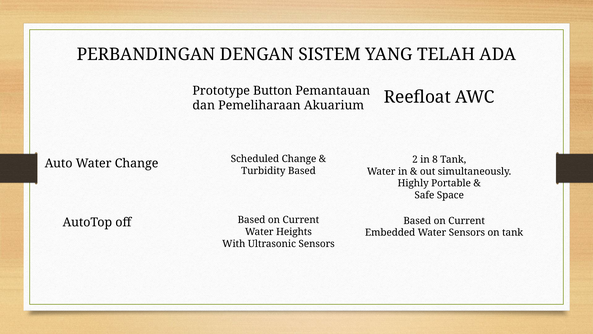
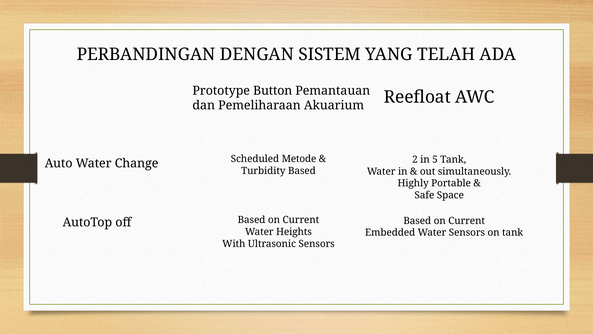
8: 8 -> 5 (435, 159)
Scheduled Change: Change -> Metode (299, 159)
